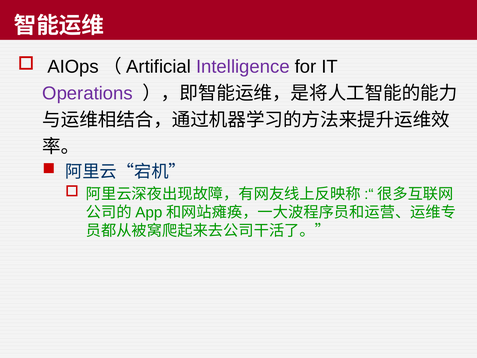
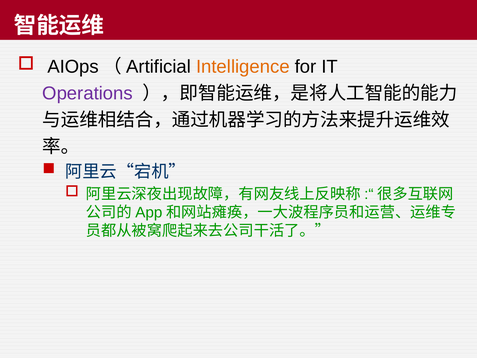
Intelligence colour: purple -> orange (243, 67)
